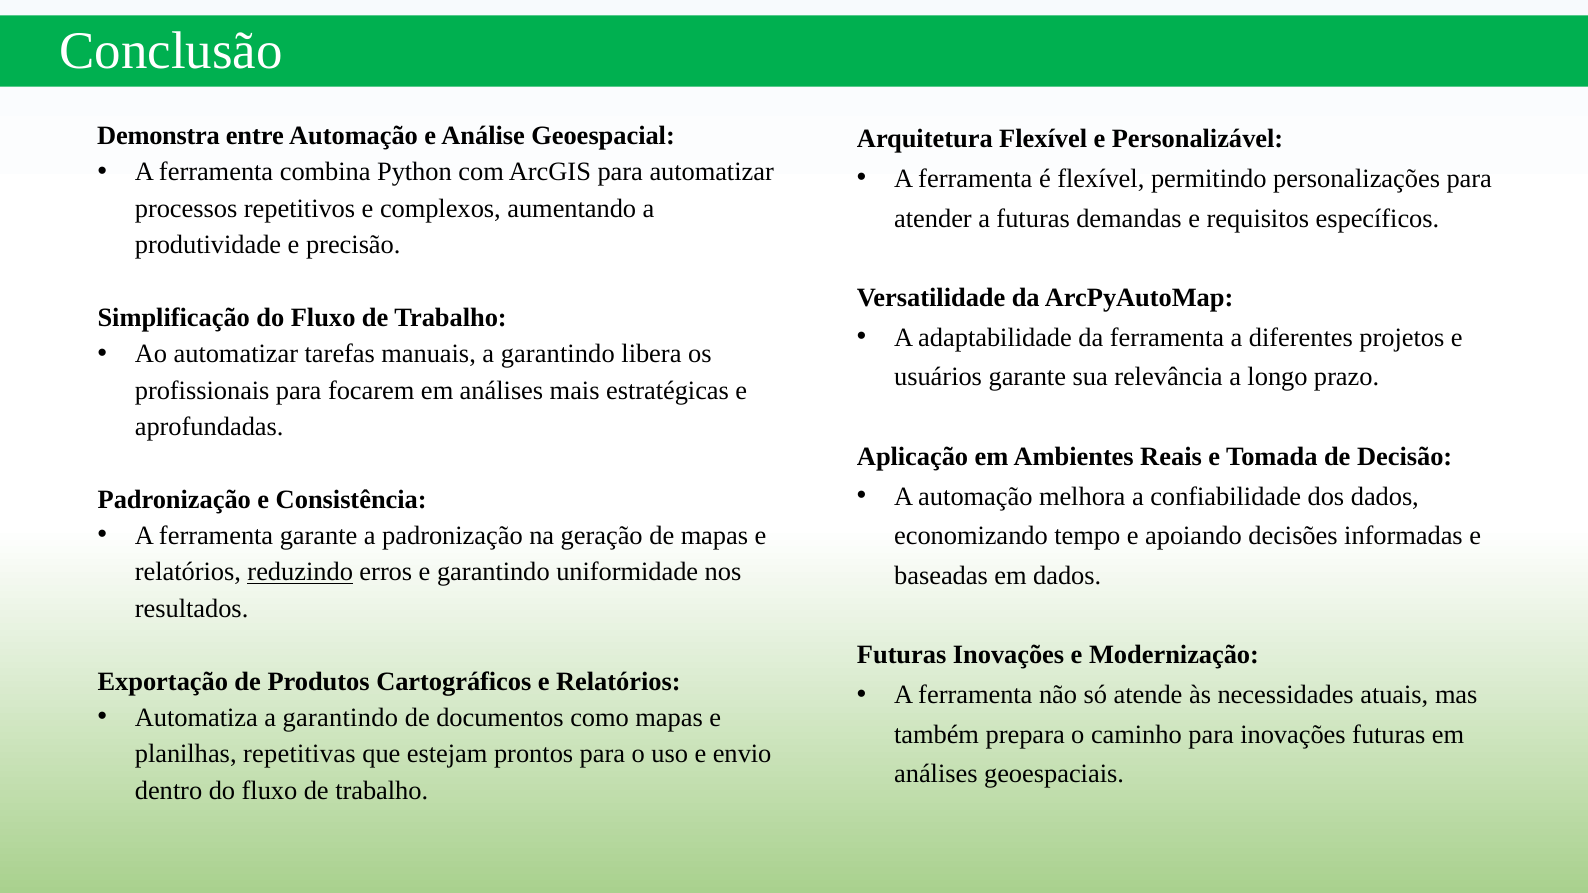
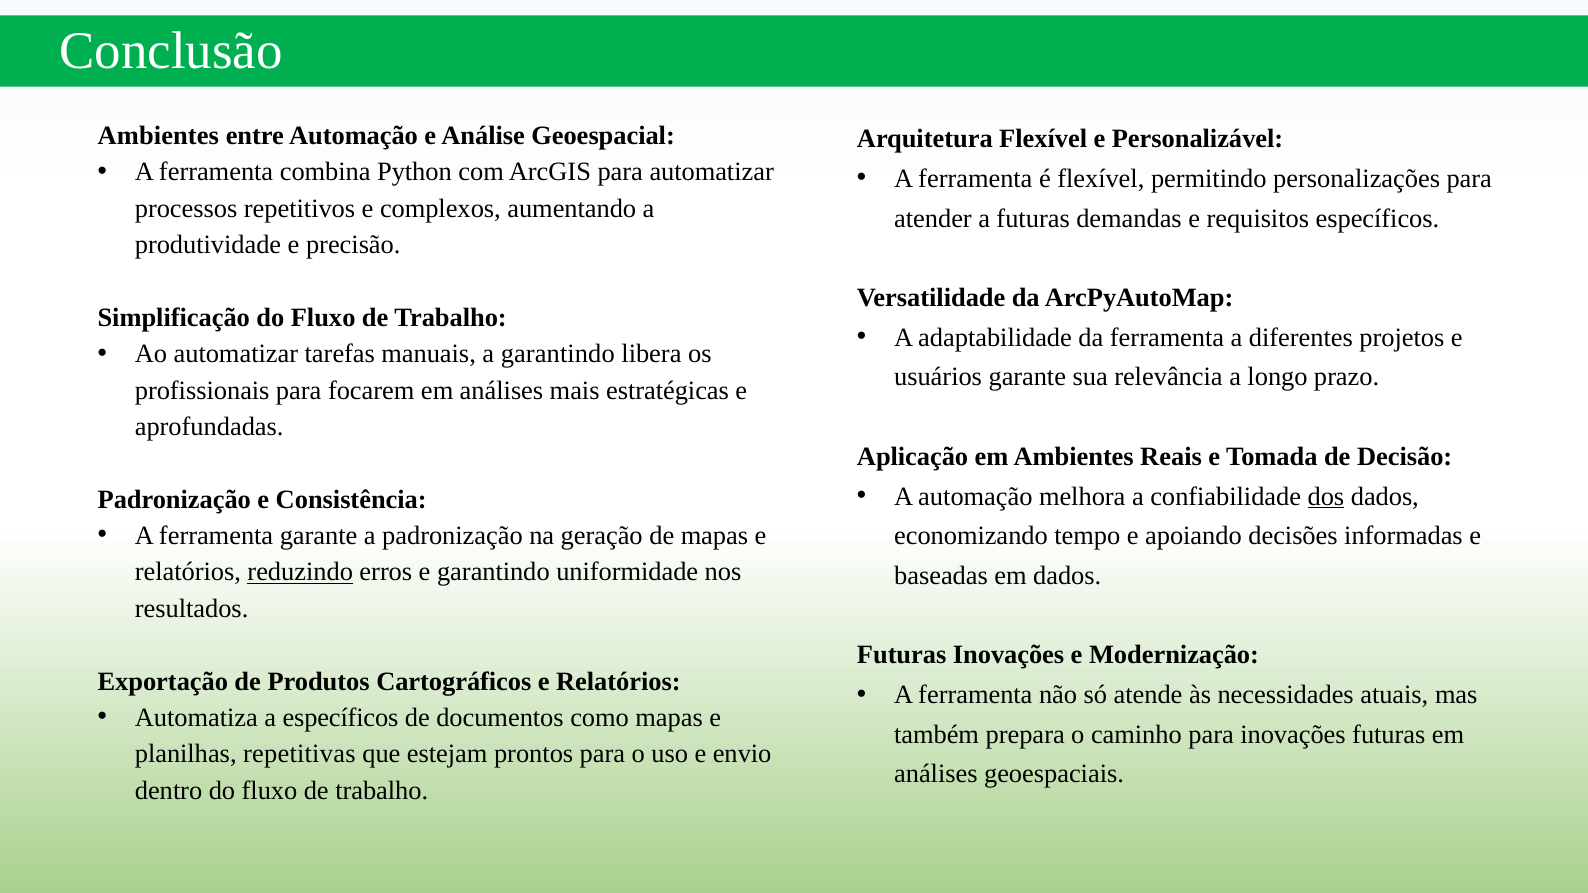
Demonstra: Demonstra -> Ambientes (158, 136)
dos underline: none -> present (1326, 496)
Automatiza a garantindo: garantindo -> específicos (341, 718)
